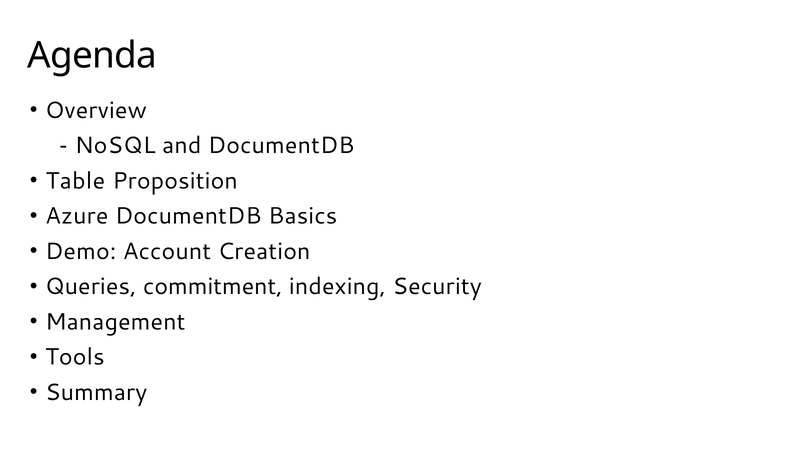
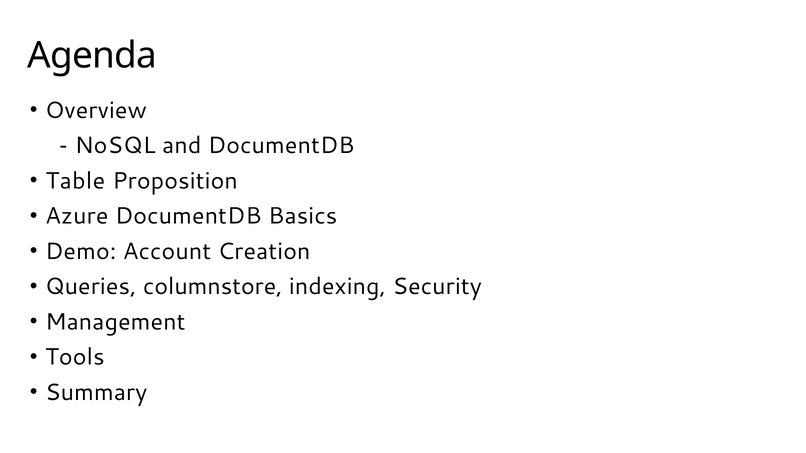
commitment: commitment -> columnstore (213, 287)
